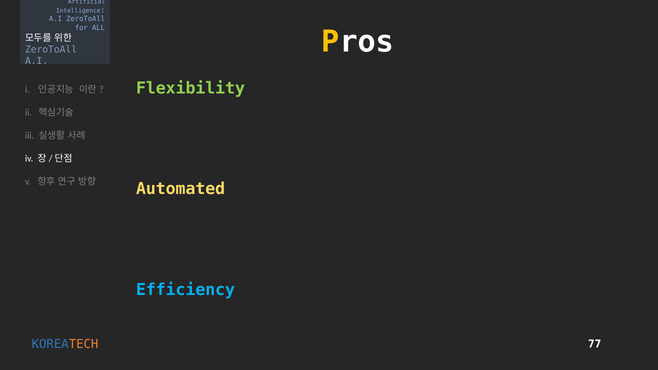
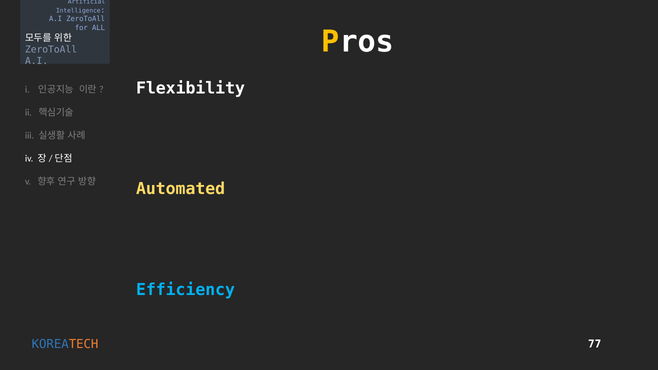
Flexibility colour: light green -> white (190, 88)
